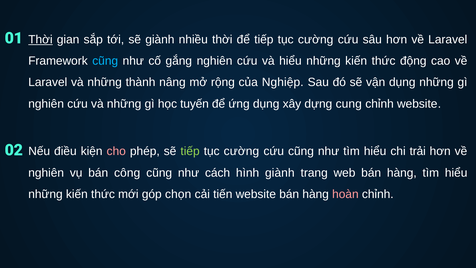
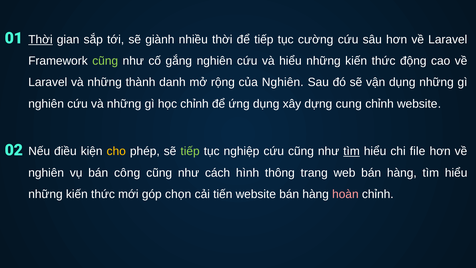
cũng colour: light blue -> light green (105, 61)
nâng: nâng -> danh (172, 82)
của Nghiệp: Nghiệp -> Nghiên (283, 82)
học tuyến: tuyến -> chỉnh (194, 104)
cho colour: pink -> yellow (116, 151)
cường: cường -> nghiệp (242, 151)
tìm underline: none -> present (352, 151)
trải: trải -> file (418, 151)
hình giành: giành -> thông (280, 173)
